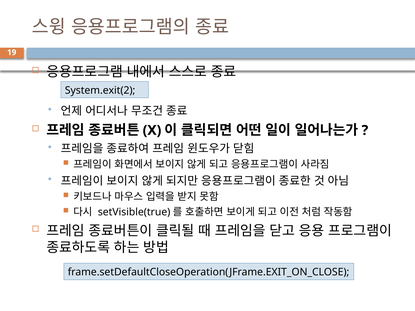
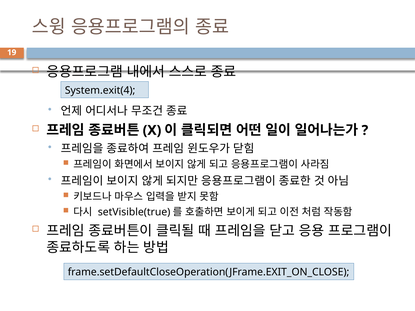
System.exit(2: System.exit(2 -> System.exit(4 (100, 90)
